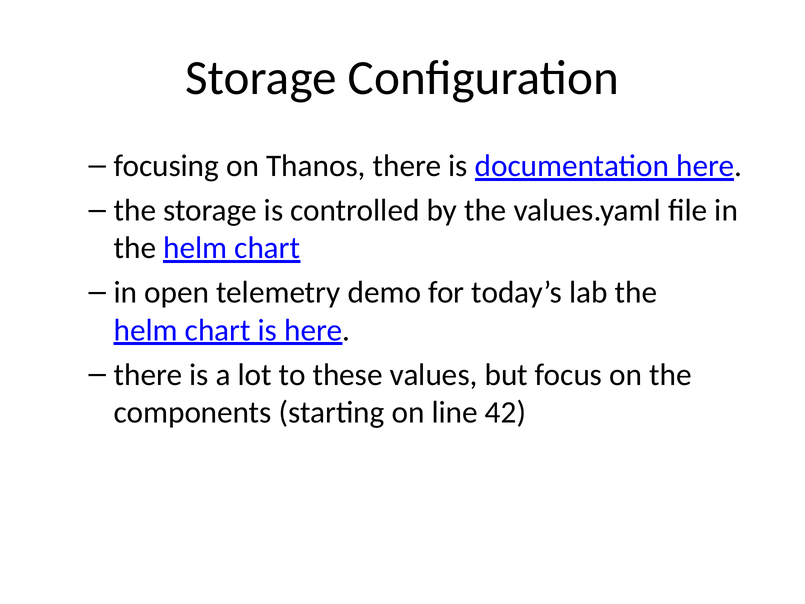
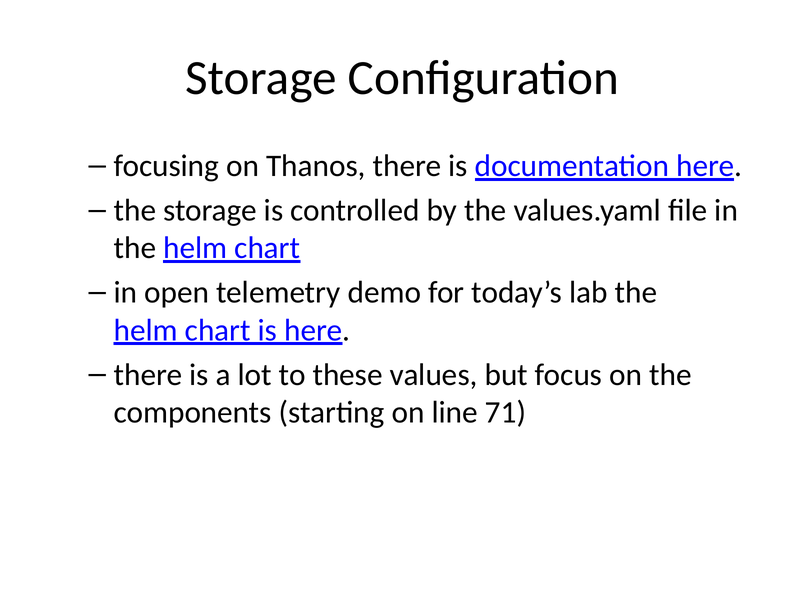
42: 42 -> 71 (505, 412)
